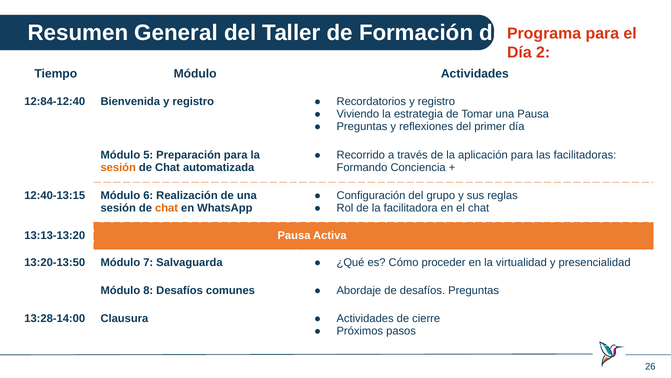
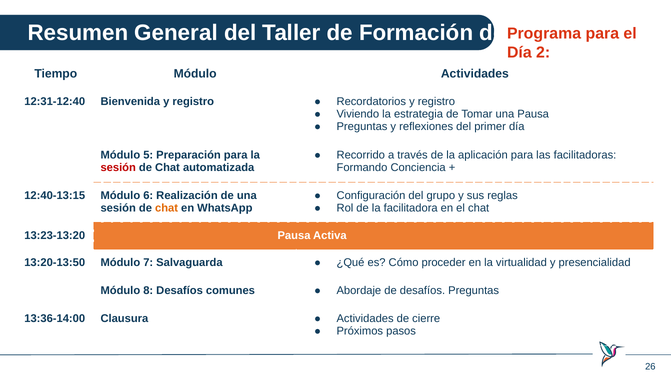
12:84-12:40: 12:84-12:40 -> 12:31-12:40 (55, 101)
sesión colour: orange -> red (118, 167)
13:13-13:20: 13:13-13:20 -> 13:23-13:20 (55, 235)
13:28-14:00: 13:28-14:00 -> 13:36-14:00 (55, 318)
